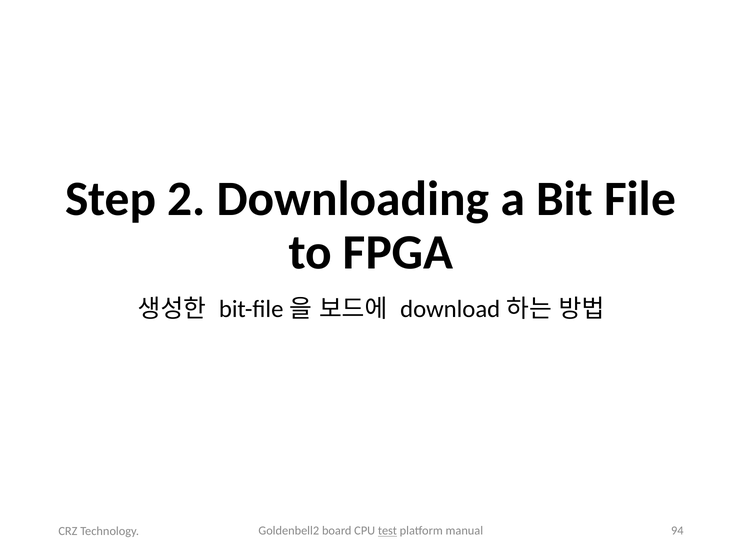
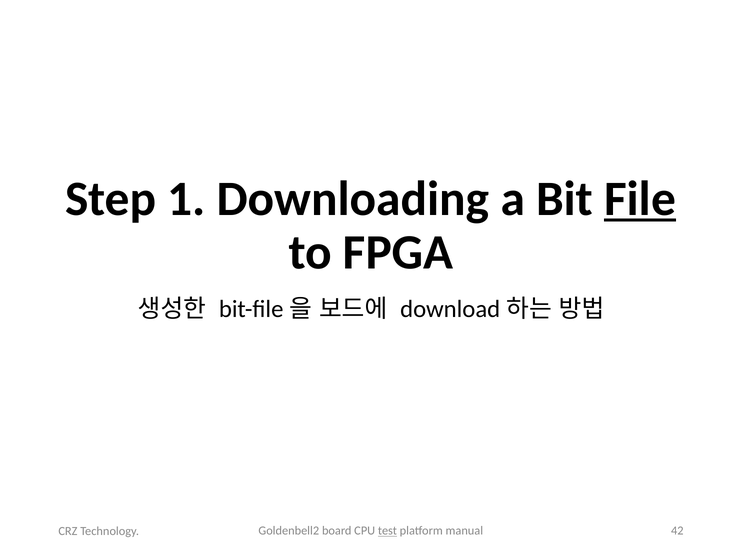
2: 2 -> 1 (187, 199)
File underline: none -> present (640, 199)
94: 94 -> 42 (677, 531)
